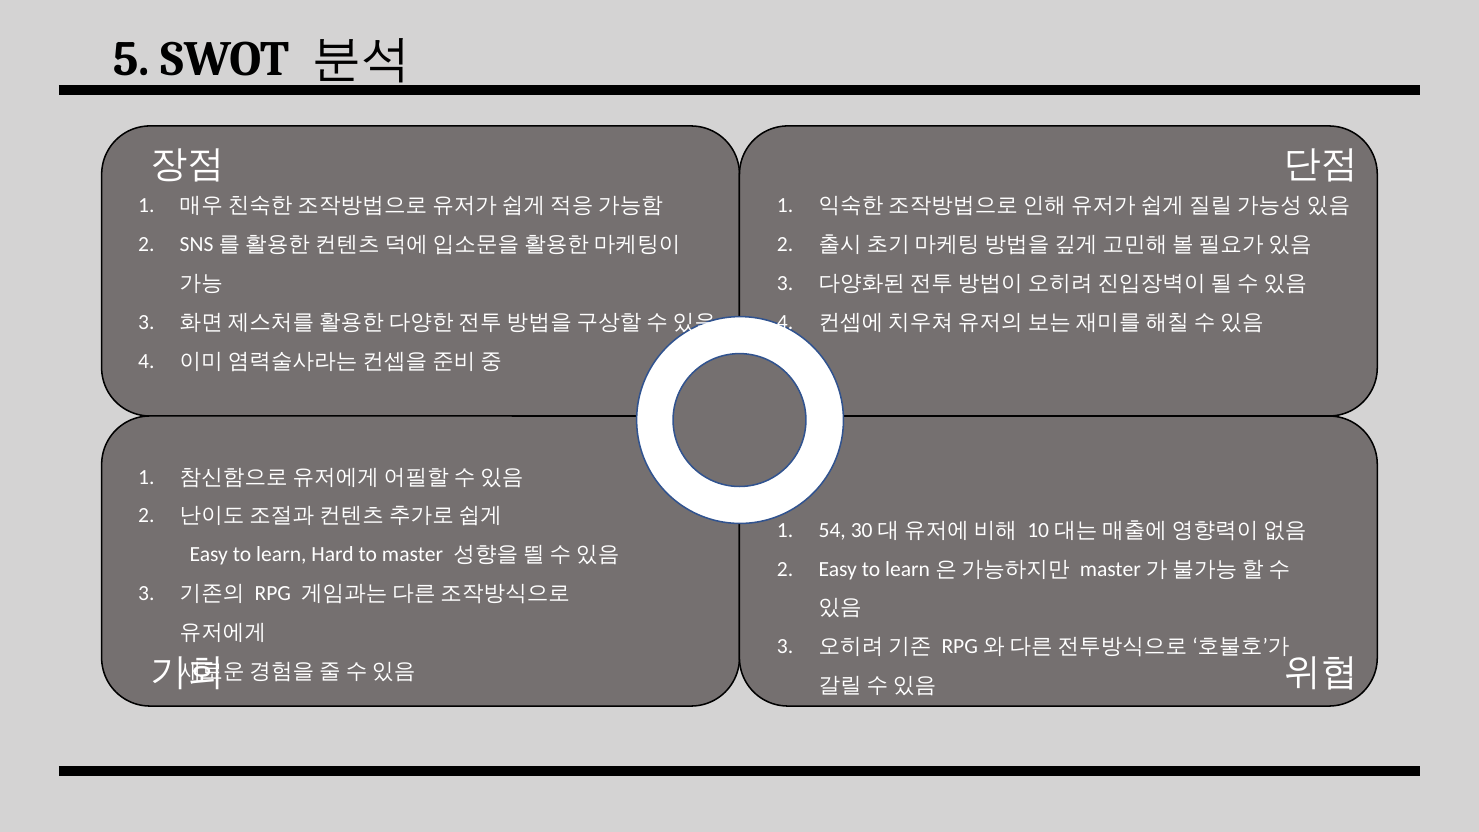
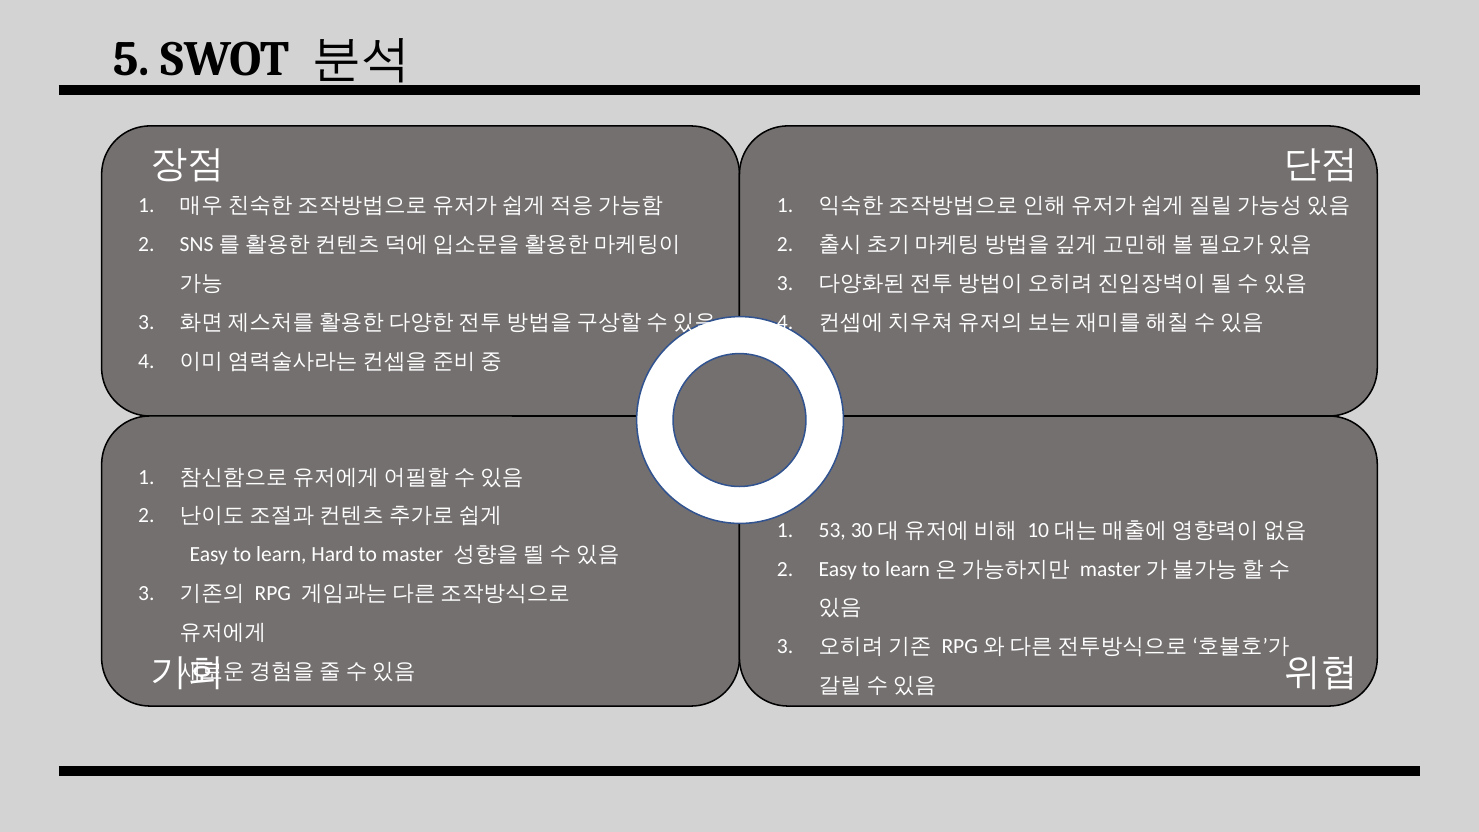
54: 54 -> 53 (832, 530)
